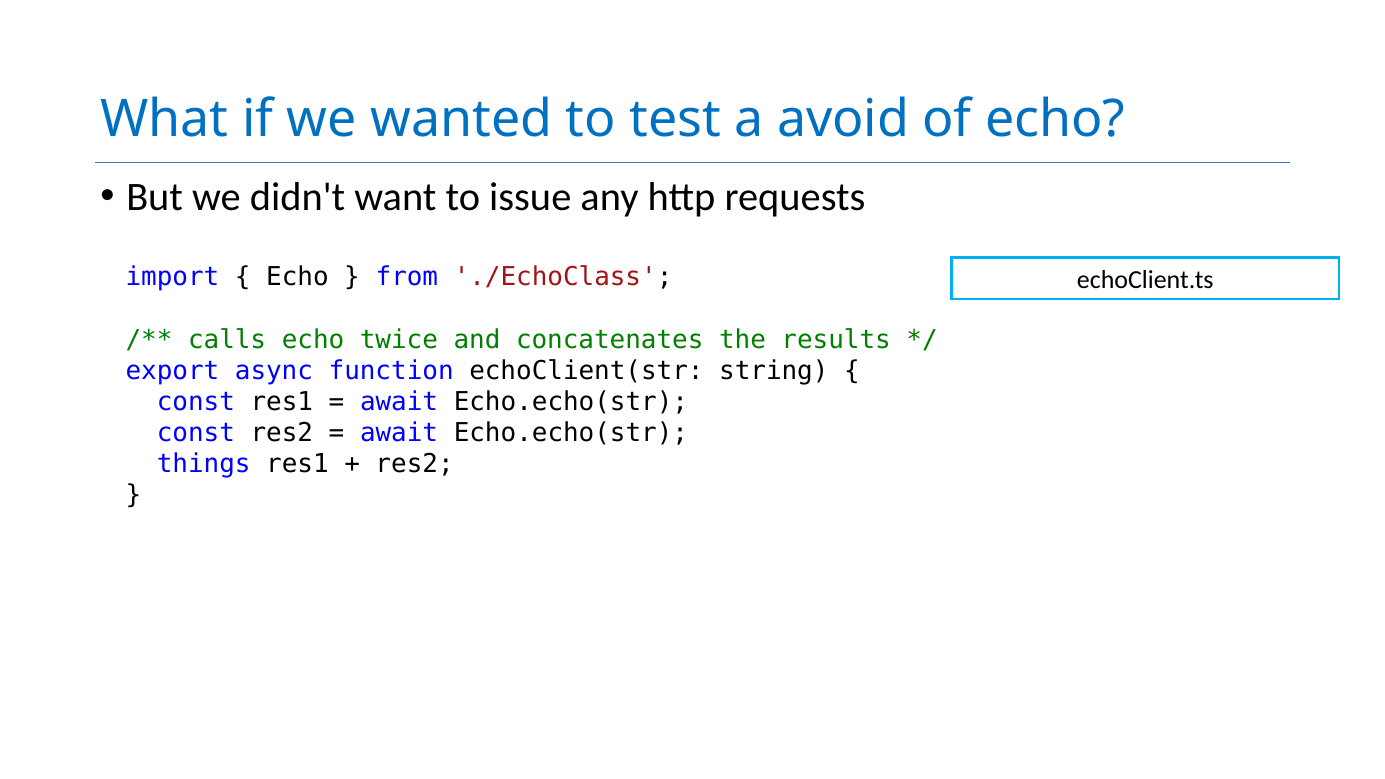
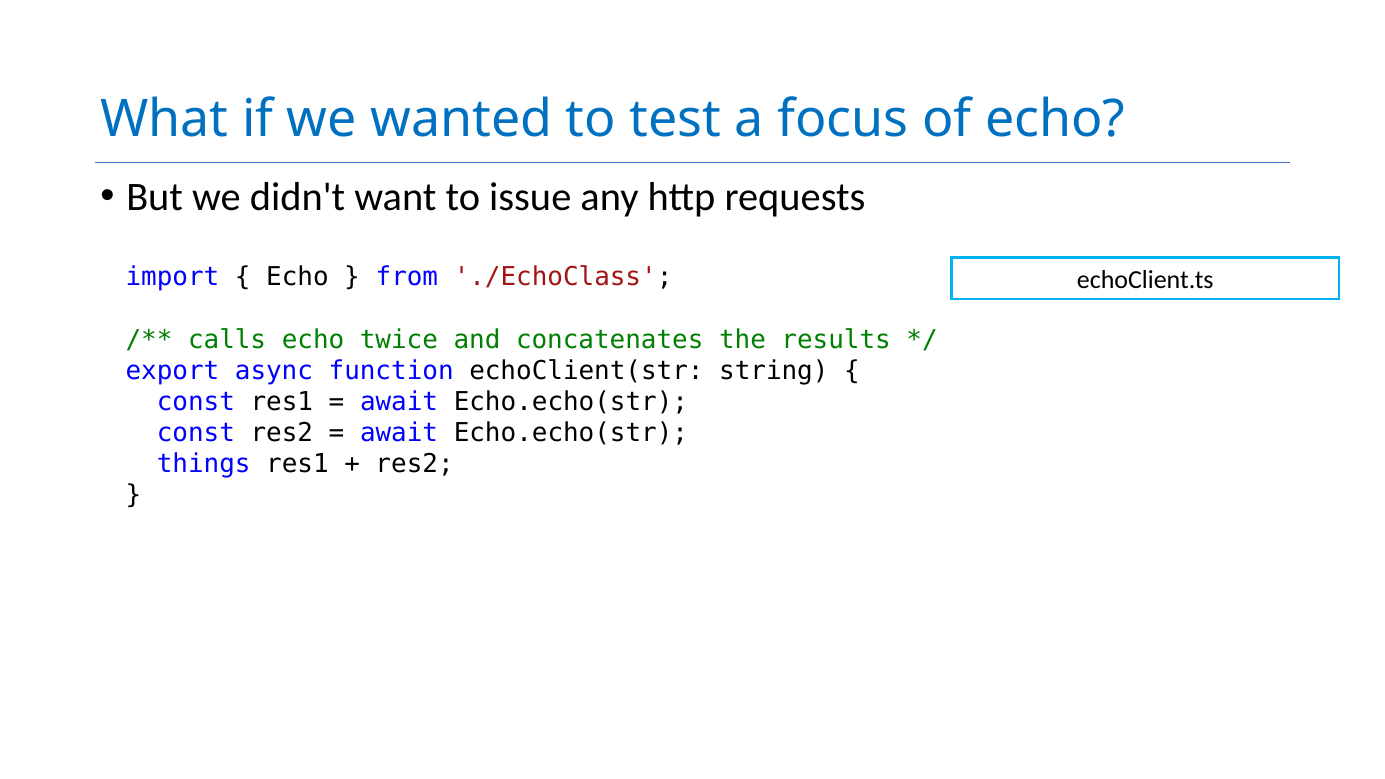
avoid: avoid -> focus (843, 119)
